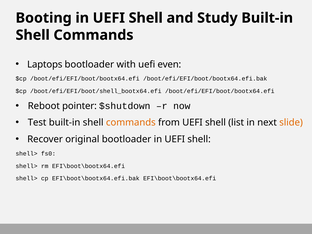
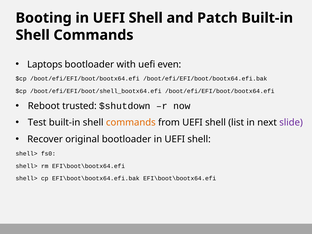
Study: Study -> Patch (217, 18)
pointer: pointer -> trusted (79, 106)
slide colour: orange -> purple (291, 123)
